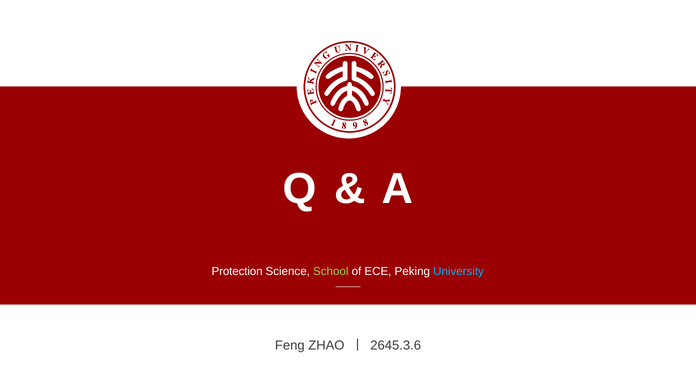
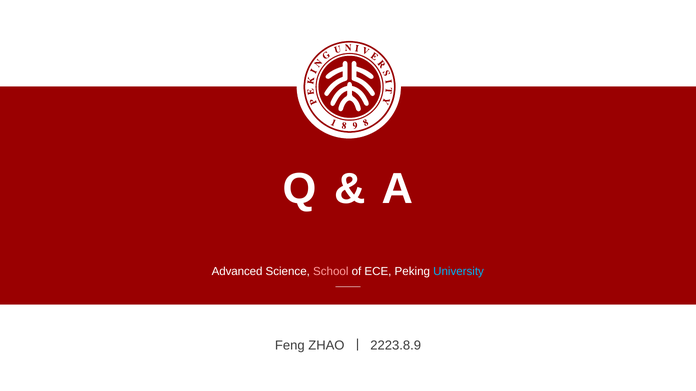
Protection: Protection -> Advanced (237, 272)
School colour: light green -> pink (331, 272)
2645.3.6: 2645.3.6 -> 2223.8.9 (396, 346)
